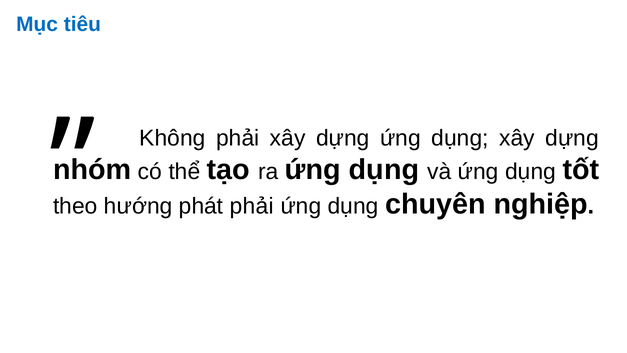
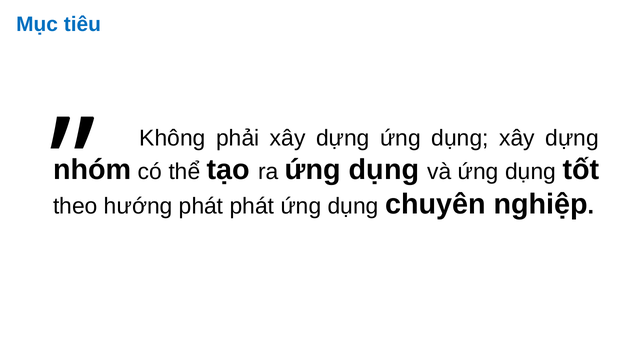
phát phải: phải -> phát (252, 206)
